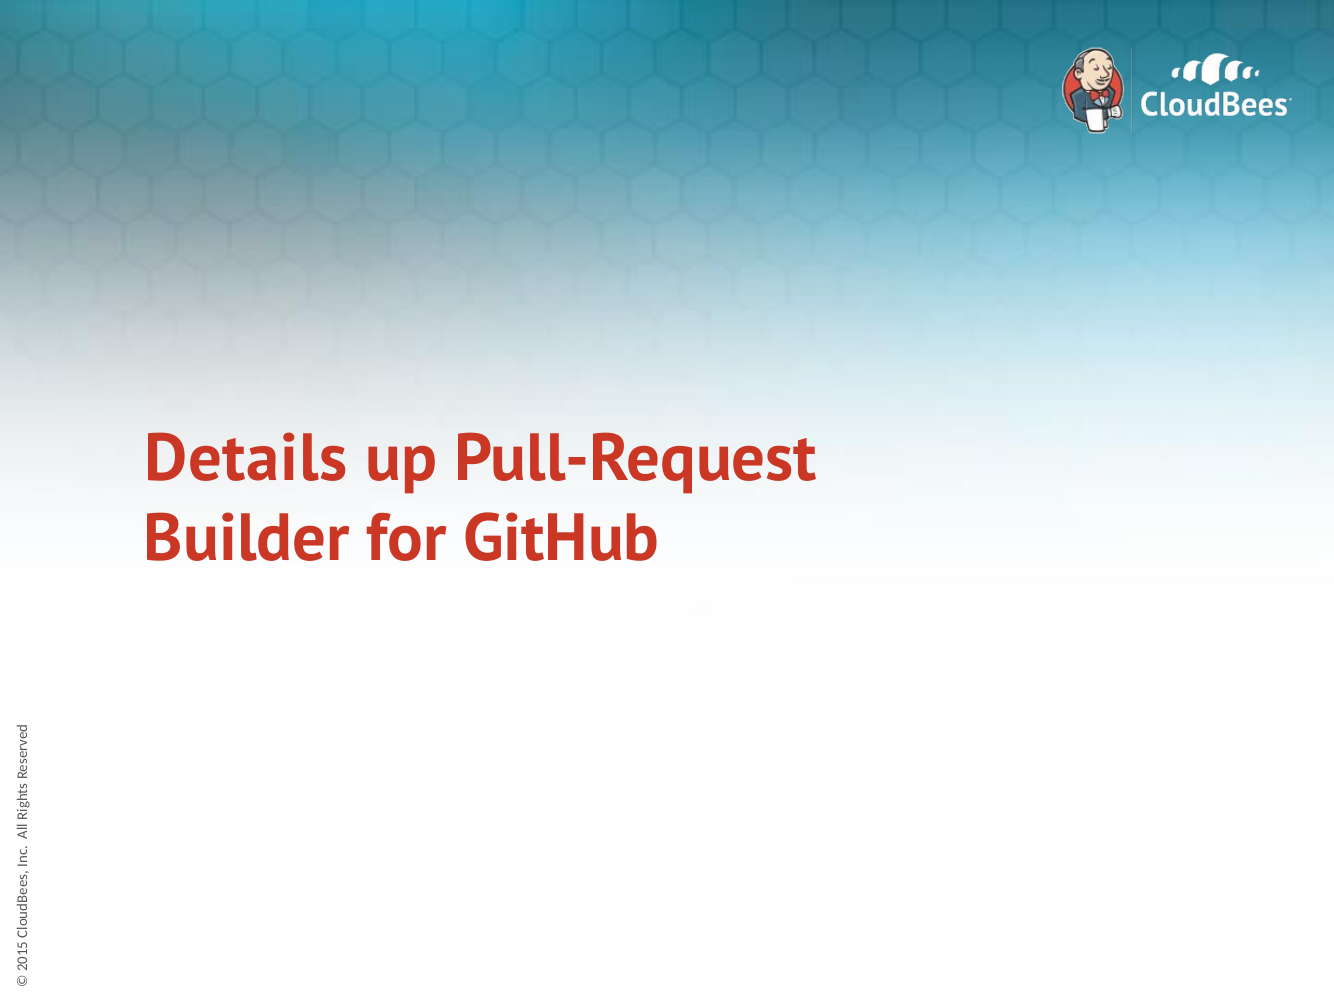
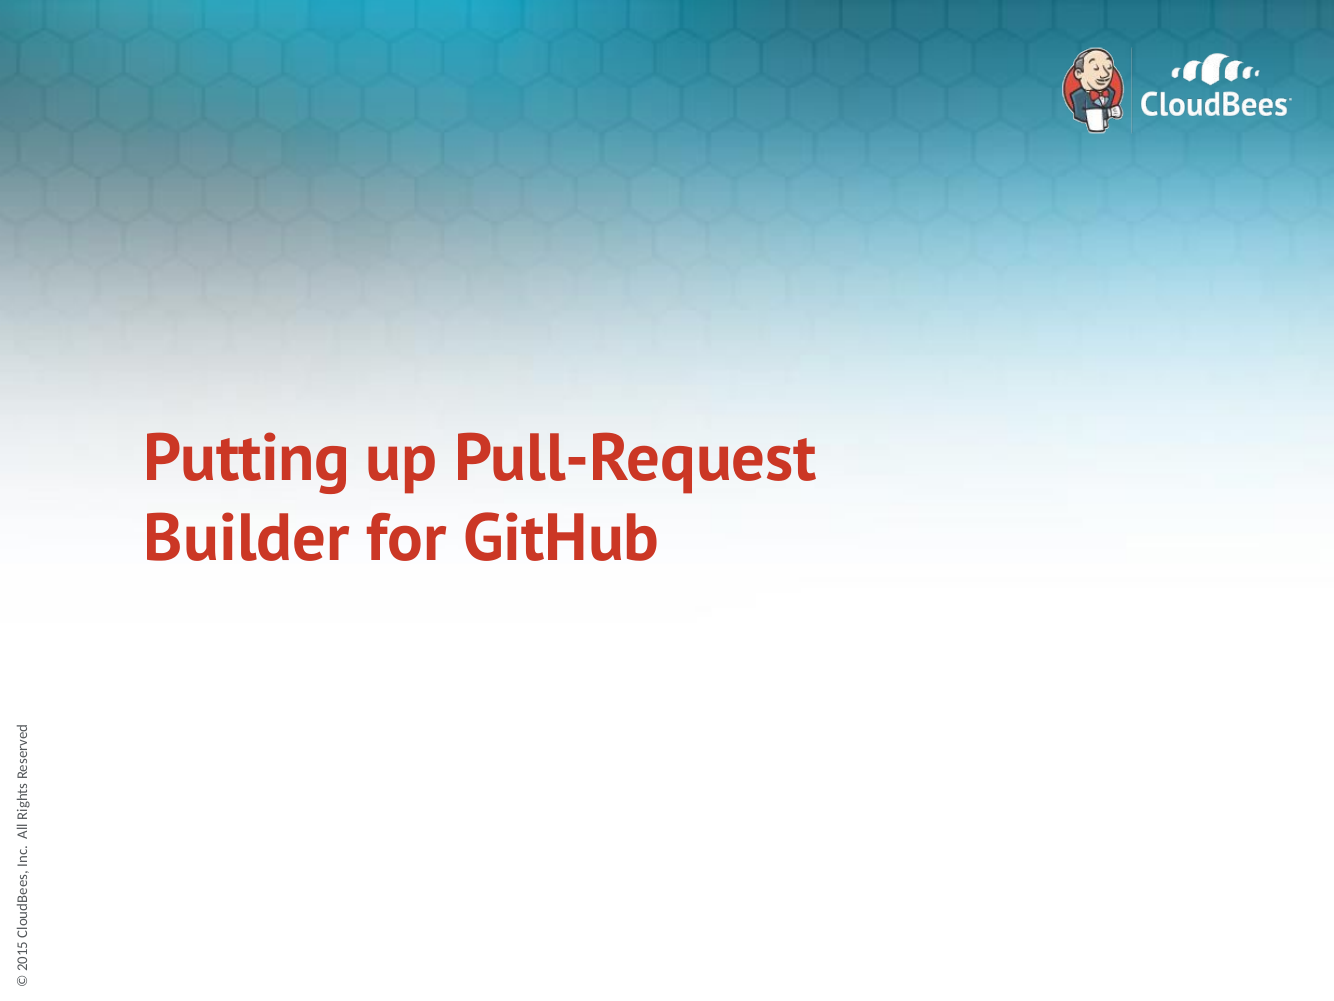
Details: Details -> Putting (247, 458)
